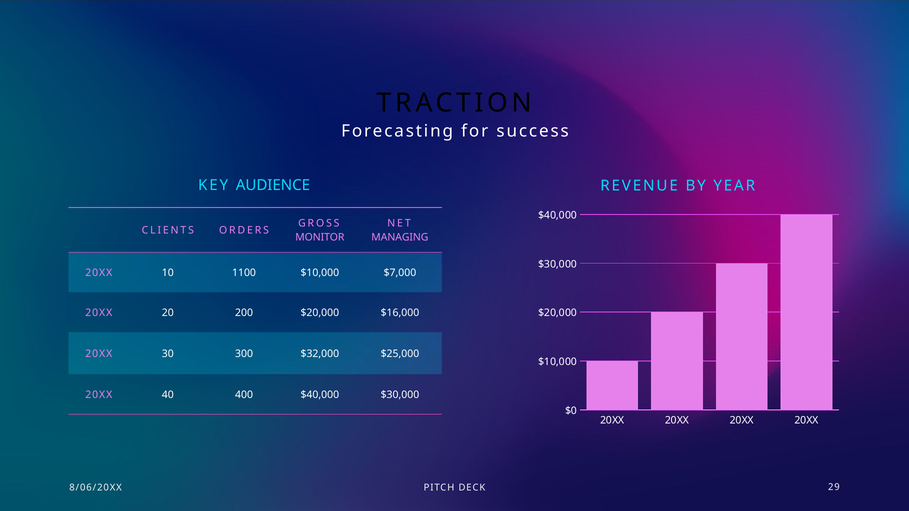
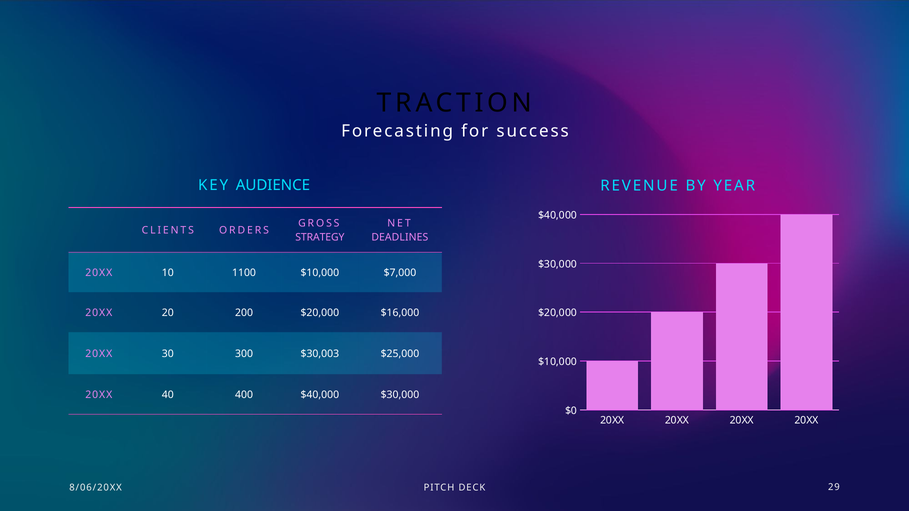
MONITOR: MONITOR -> STRATEGY (320, 238)
MANAGING: MANAGING -> DEADLINES (400, 238)
$32,000: $32,000 -> $30,003 (320, 354)
